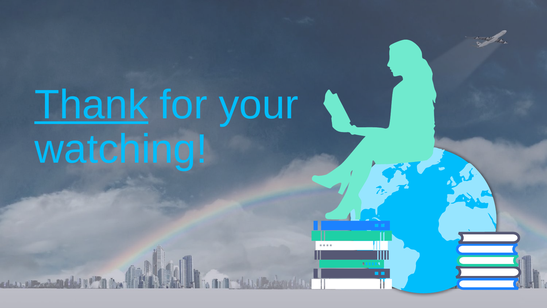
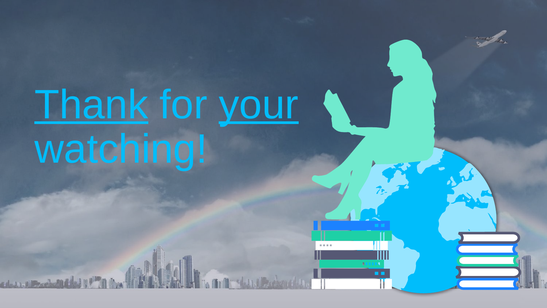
your underline: none -> present (259, 105)
